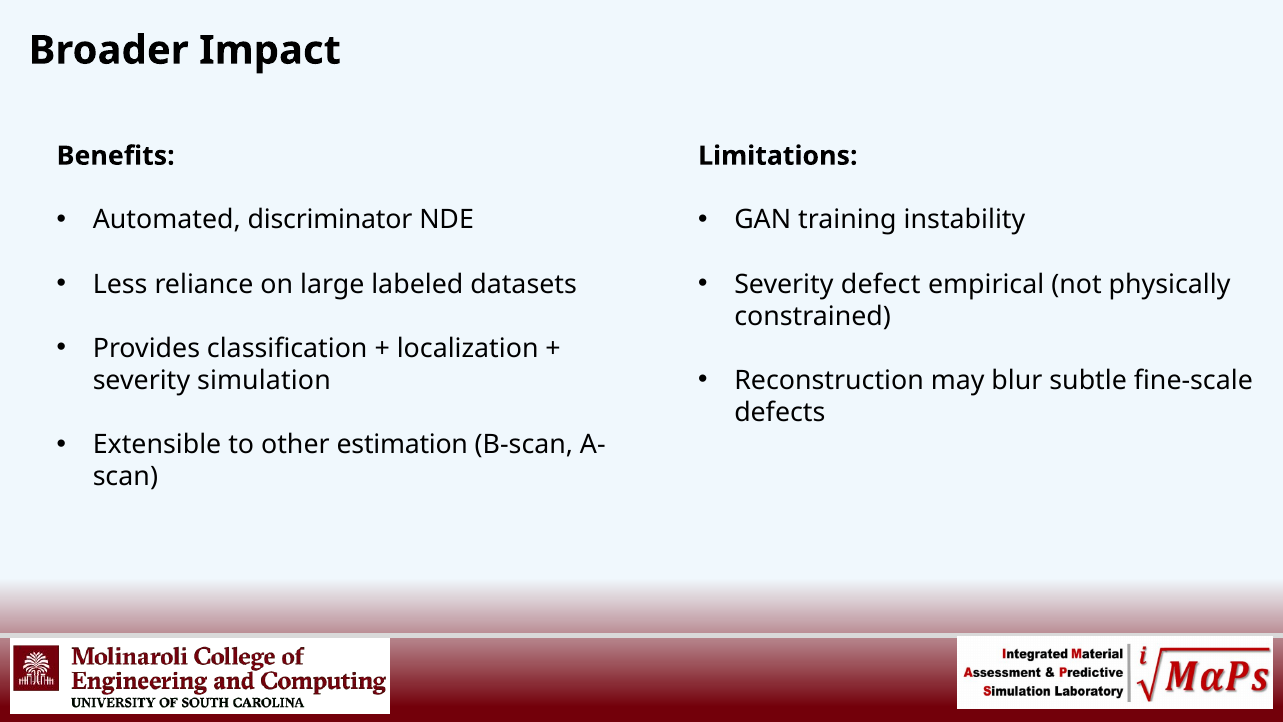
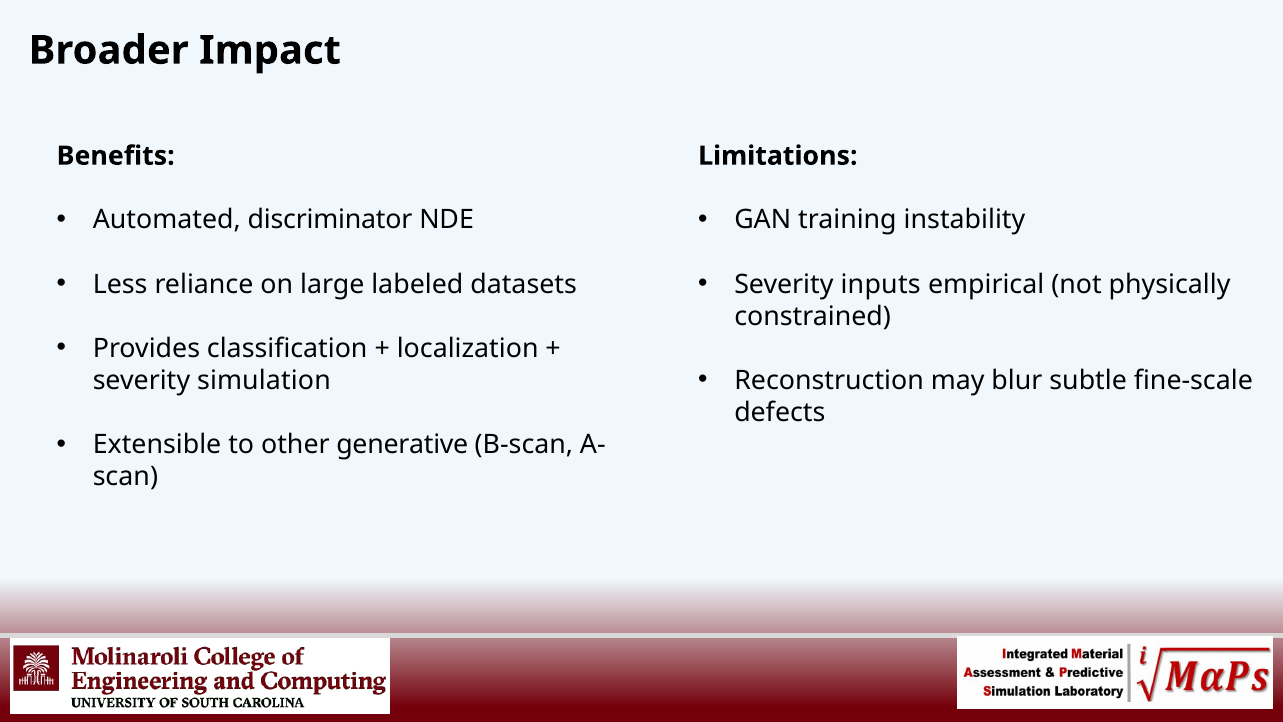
defect: defect -> inputs (881, 284)
estimation: estimation -> generative (402, 445)
